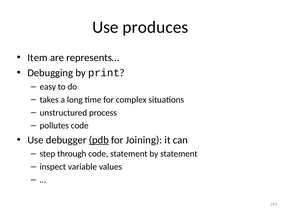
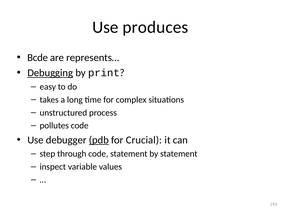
Item: Item -> Bcde (38, 58)
Debugging underline: none -> present (50, 73)
Joining: Joining -> Crucial (144, 140)
